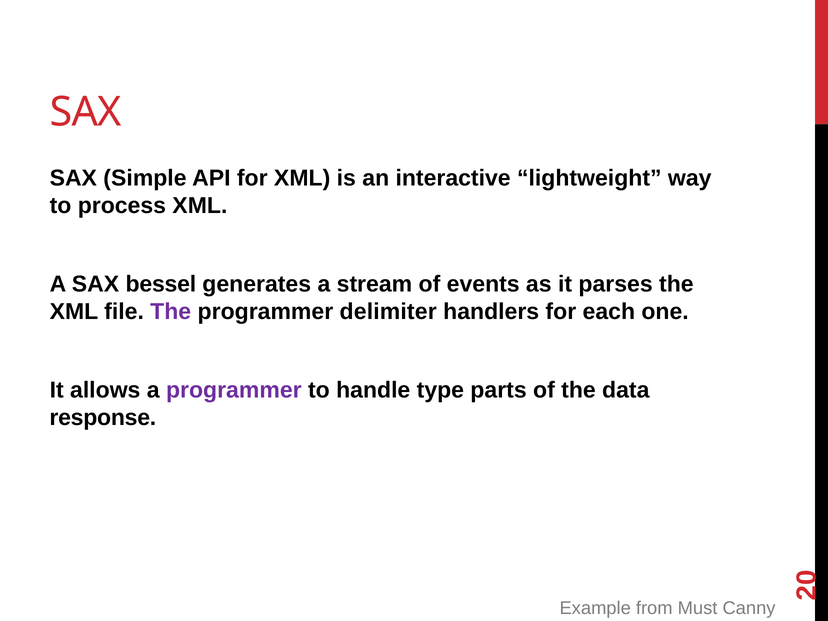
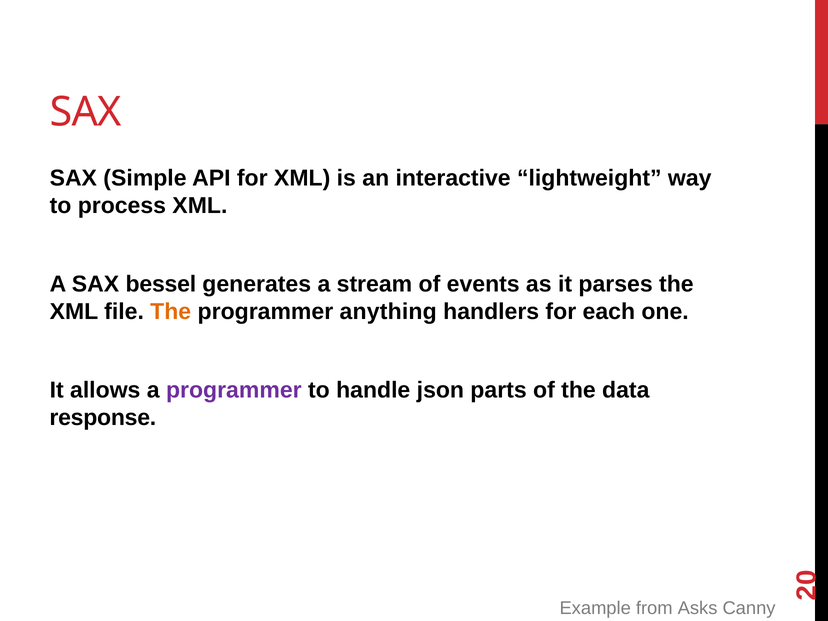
The colour: purple -> orange (171, 312)
delimiter: delimiter -> anything (388, 312)
type: type -> json (440, 390)
Must: Must -> Asks (698, 608)
